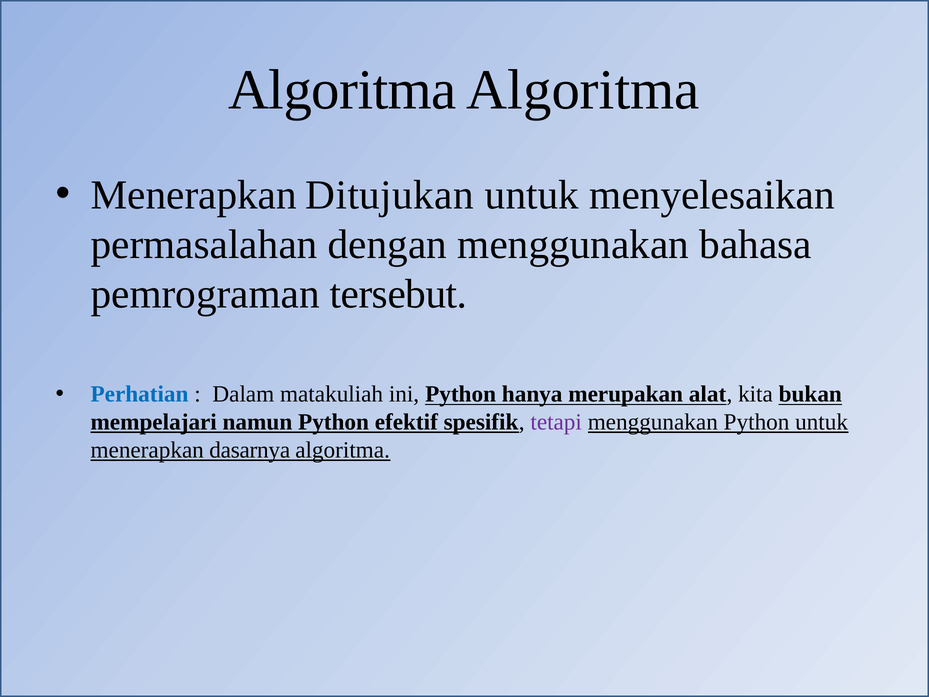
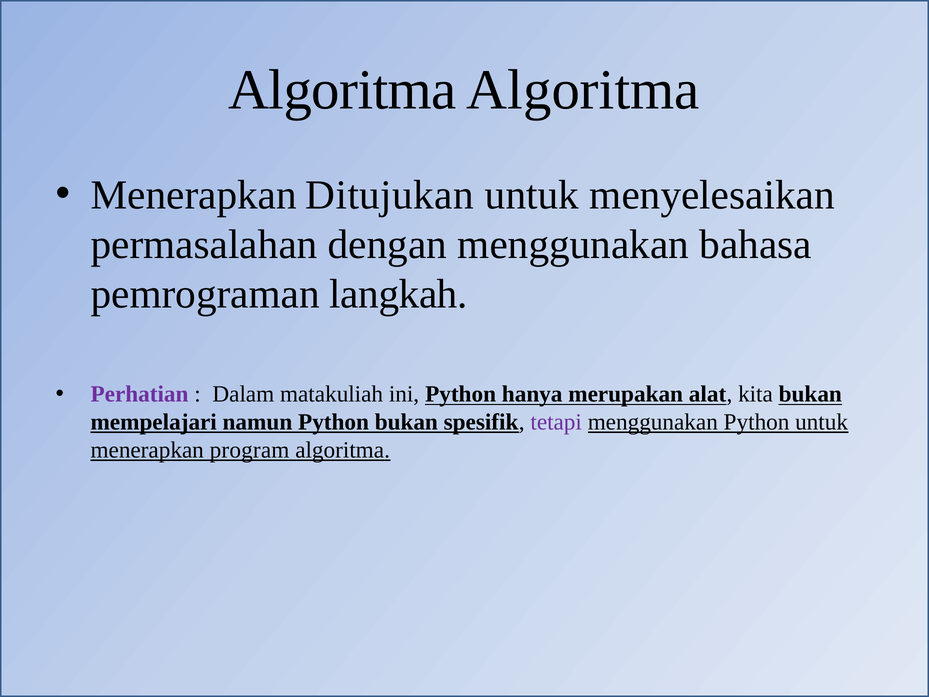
tersebut: tersebut -> langkah (398, 294)
Perhatian colour: blue -> purple (140, 394)
Python efektif: efektif -> bukan (406, 422)
dasarnya: dasarnya -> program (250, 450)
